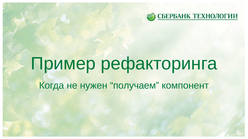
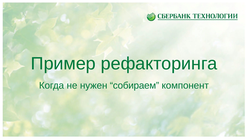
получаем: получаем -> собираем (135, 86)
